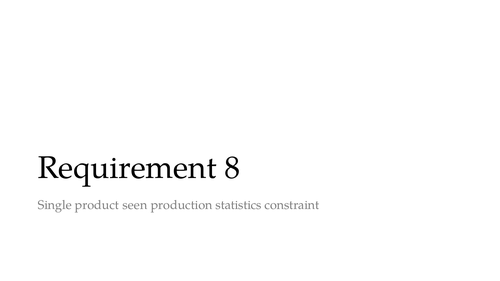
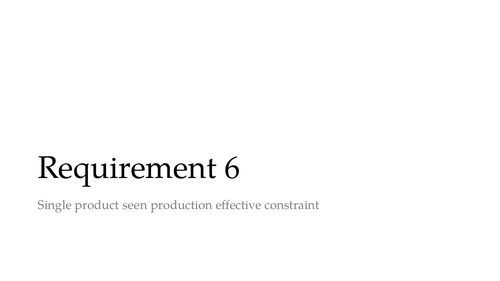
8: 8 -> 6 (232, 168)
statistics: statistics -> effective (239, 205)
